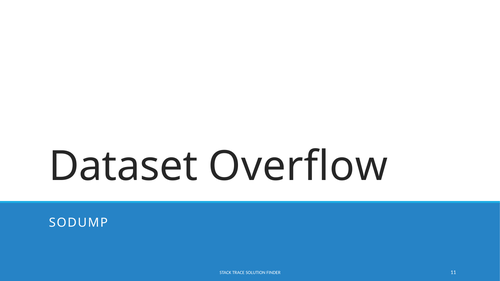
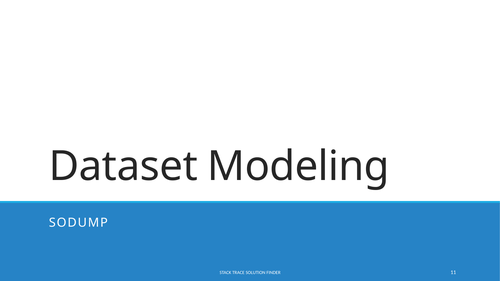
Overflow: Overflow -> Modeling (298, 167)
